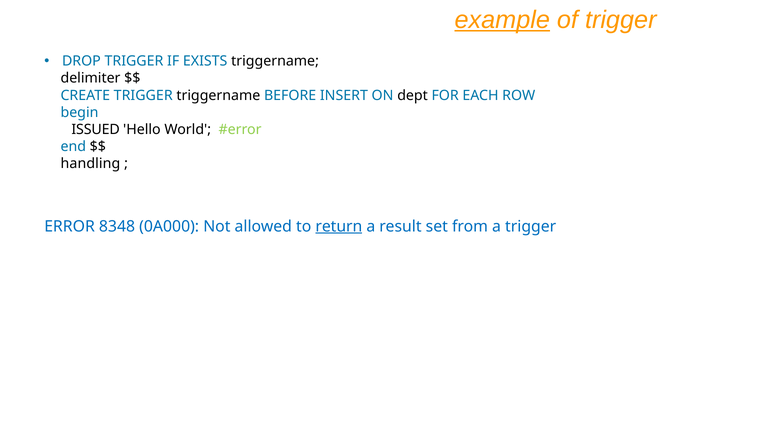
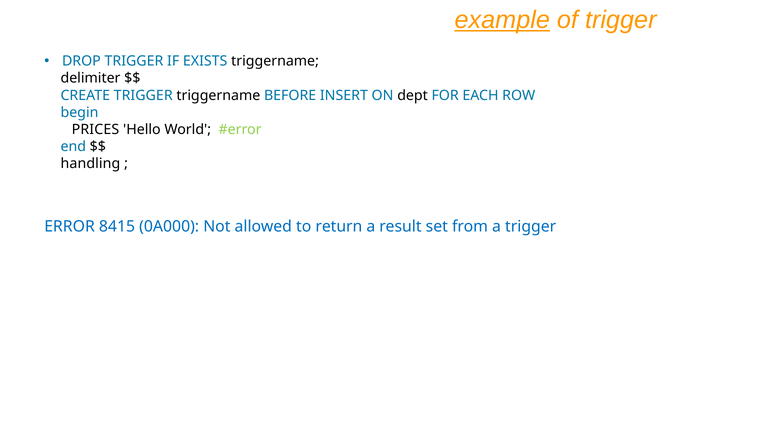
ISSUED: ISSUED -> PRICES (95, 129)
8348: 8348 -> 8415 (117, 226)
return underline: present -> none (339, 226)
